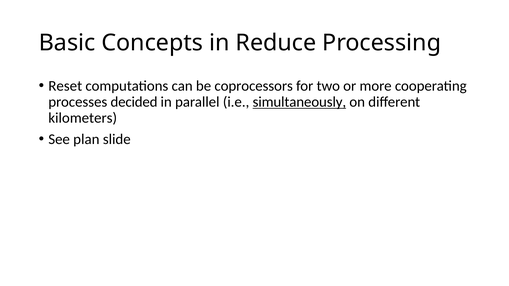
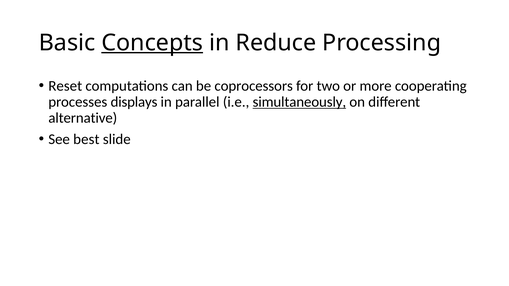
Concepts underline: none -> present (152, 43)
decided: decided -> displays (134, 102)
kilometers: kilometers -> alternative (83, 118)
plan: plan -> best (86, 139)
